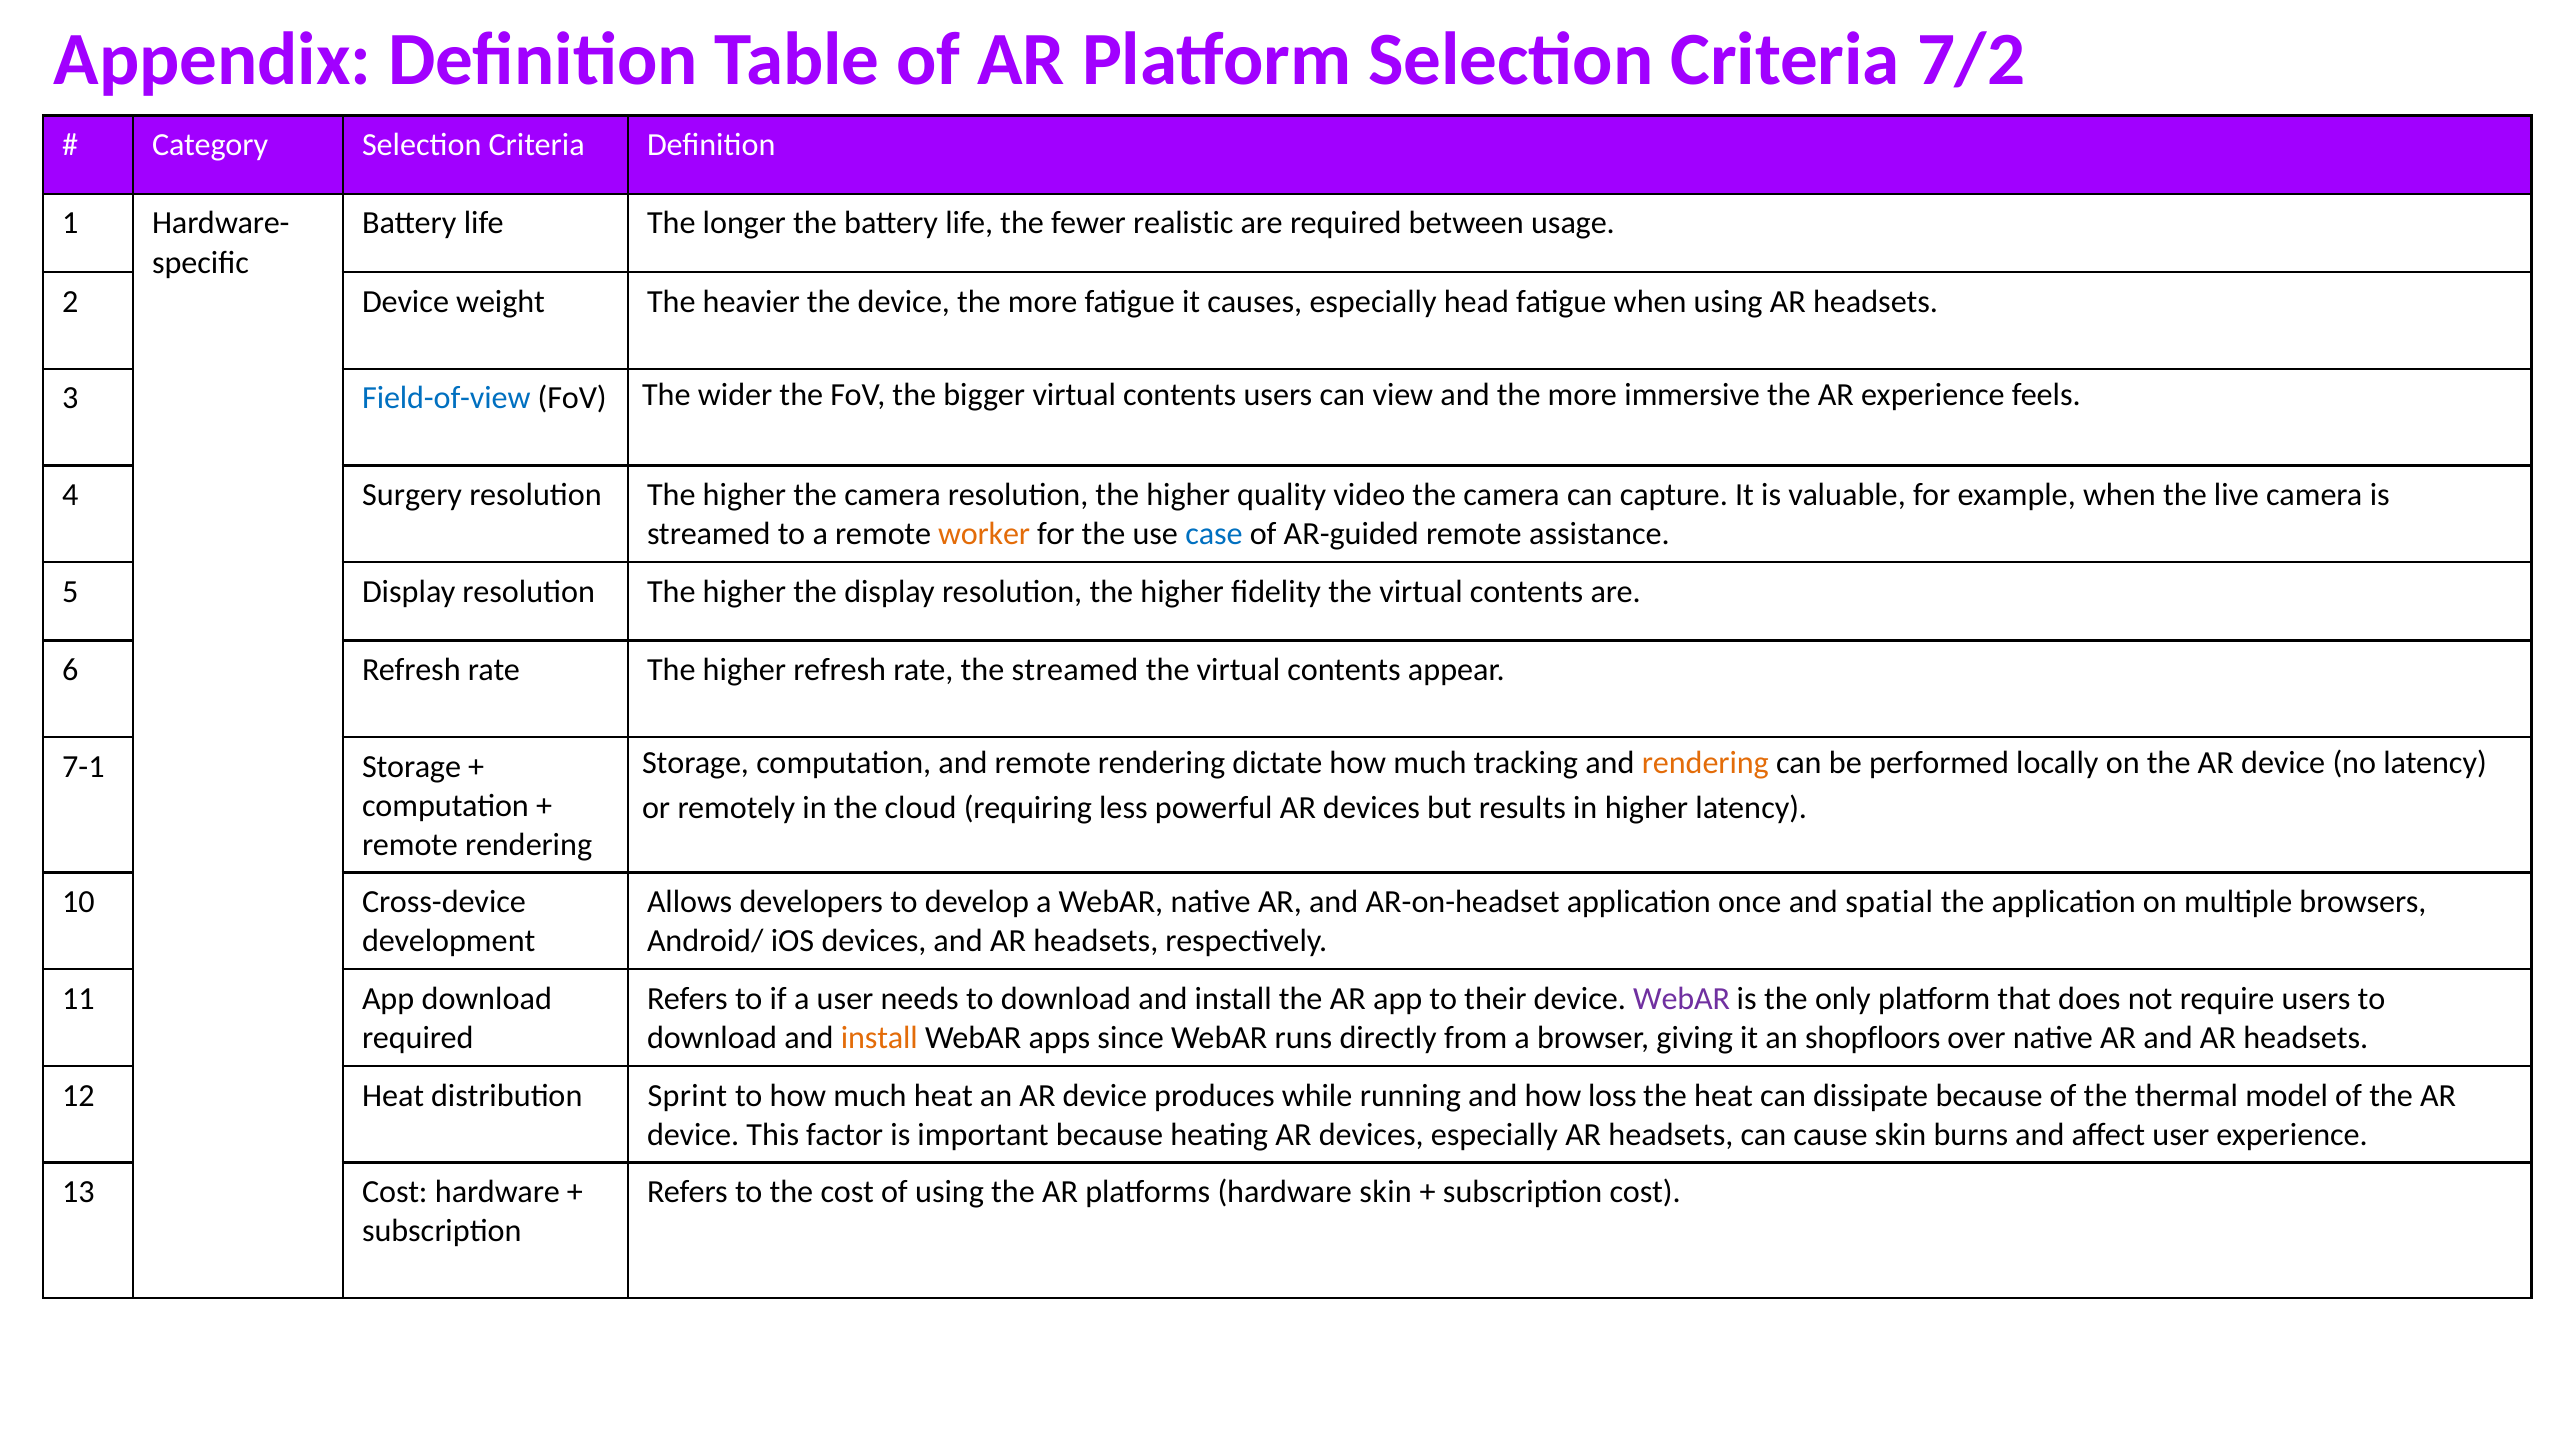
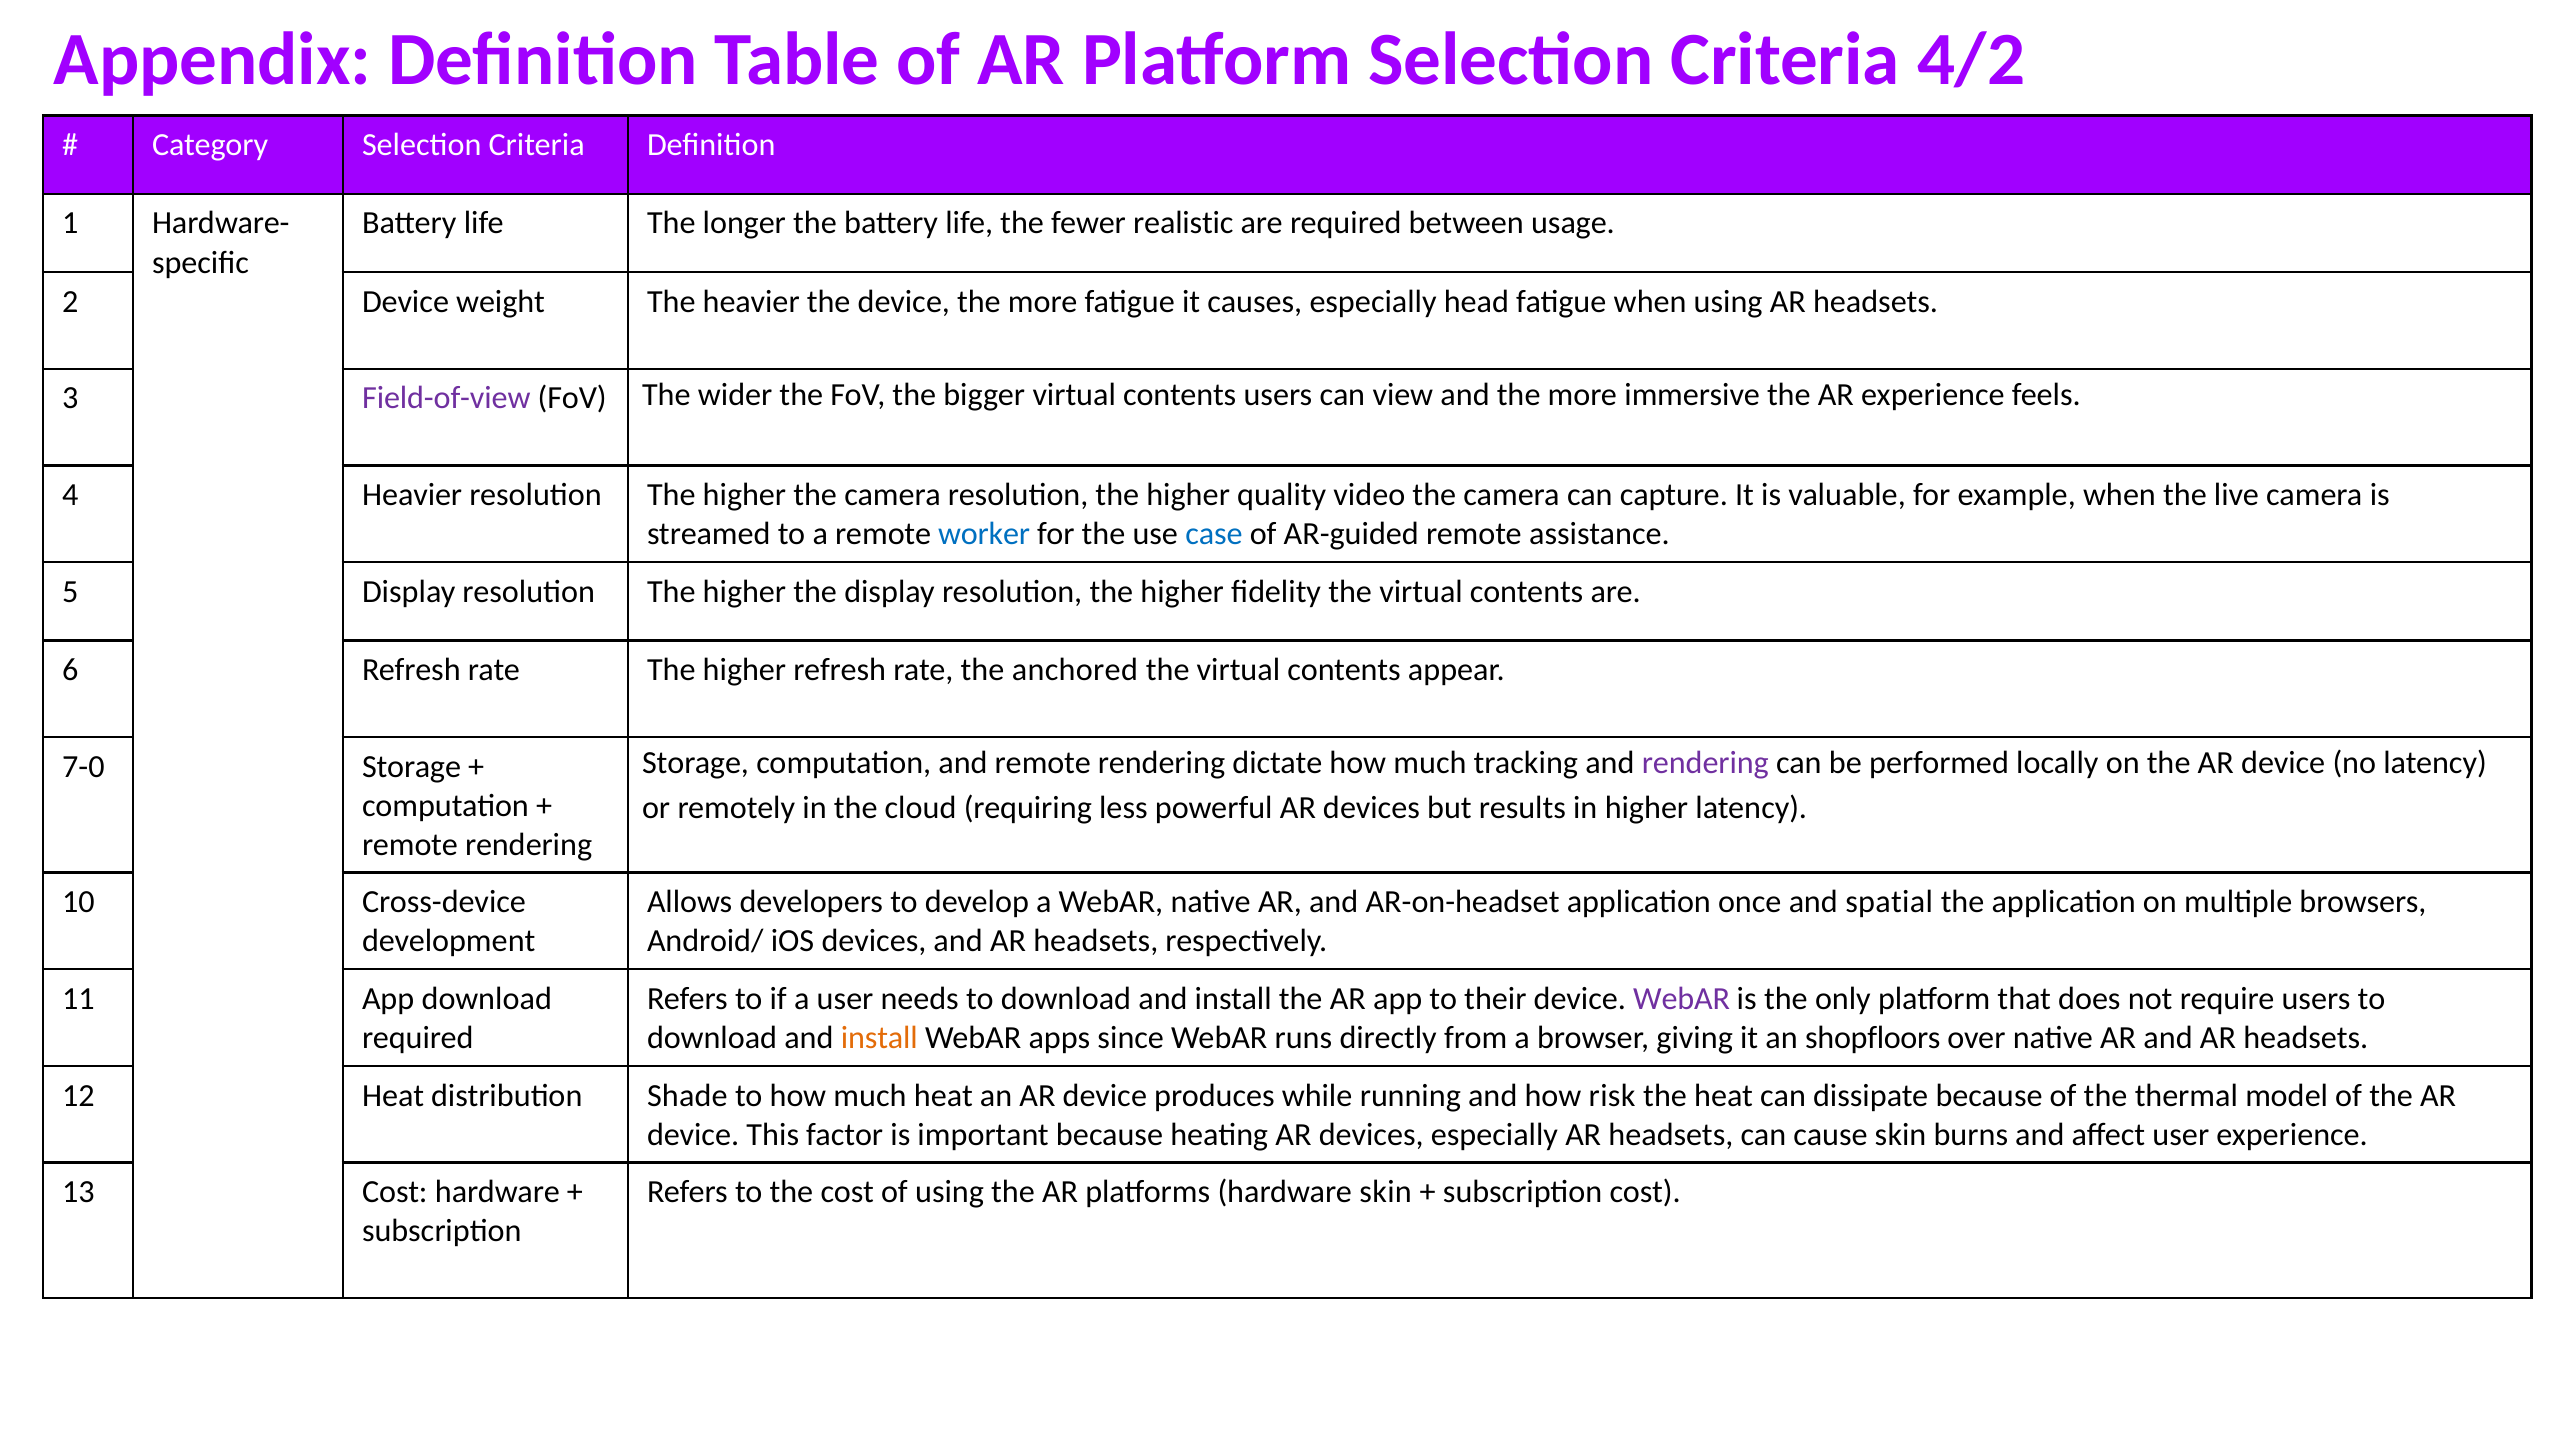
7/2: 7/2 -> 4/2 (1971, 60)
Field-of-view colour: blue -> purple (446, 398)
4 Surgery: Surgery -> Heavier (412, 495)
worker colour: orange -> blue (984, 534)
the streamed: streamed -> anchored (1075, 670)
rendering colour: orange -> purple (1705, 763)
7-1: 7-1 -> 7-0 (83, 767)
Sprint: Sprint -> Shade (687, 1095)
loss: loss -> risk (1612, 1095)
